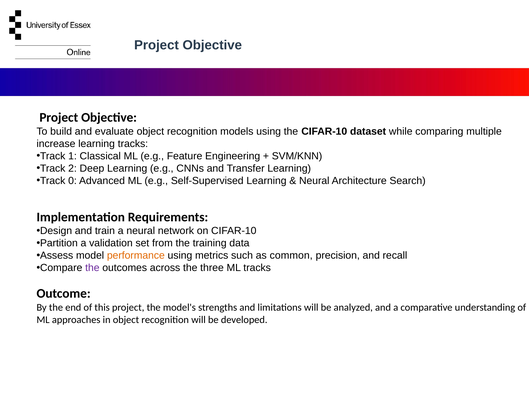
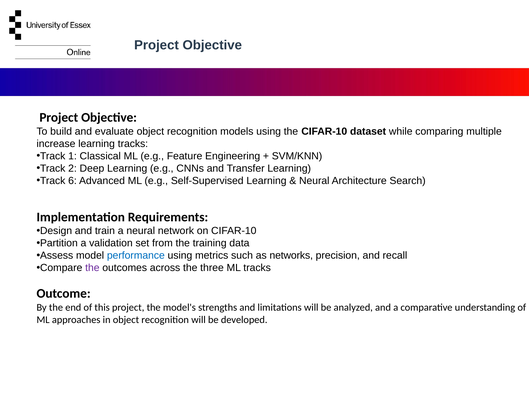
0: 0 -> 6 (72, 181)
performance colour: orange -> blue (136, 256)
common: common -> networks (291, 256)
